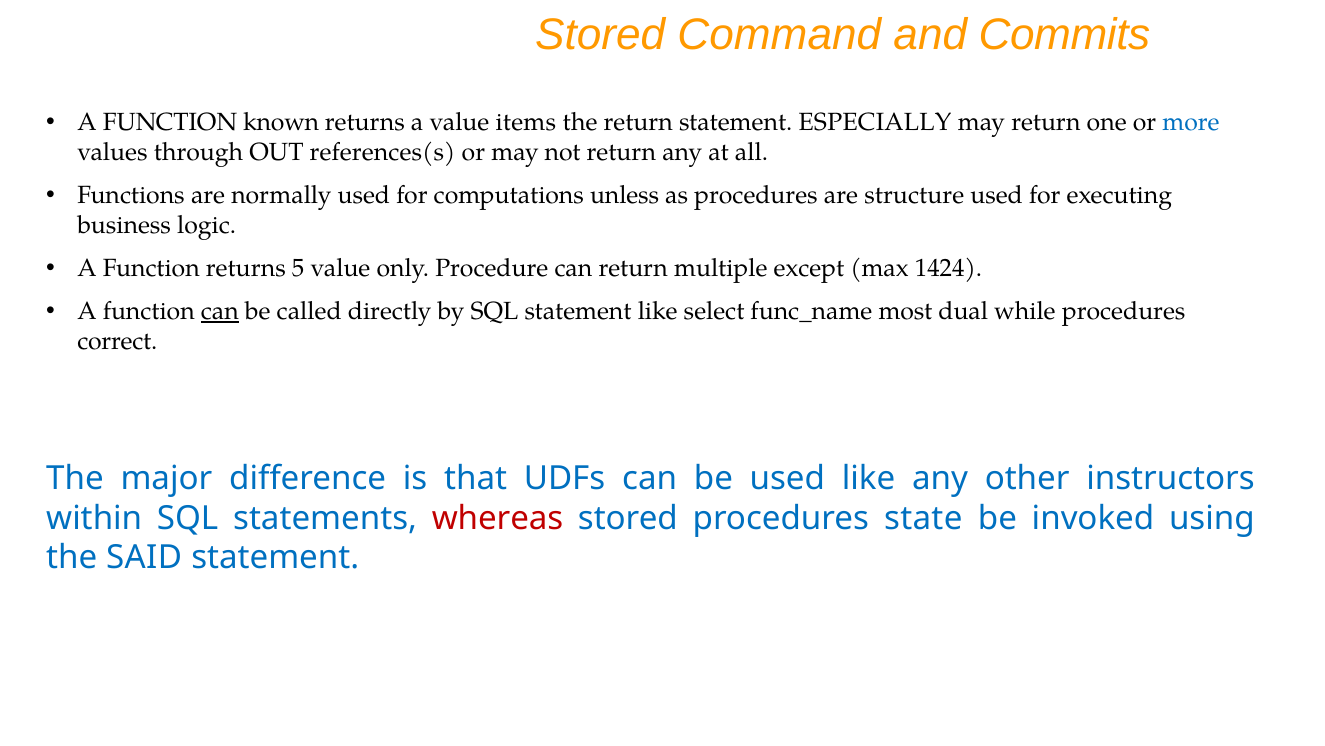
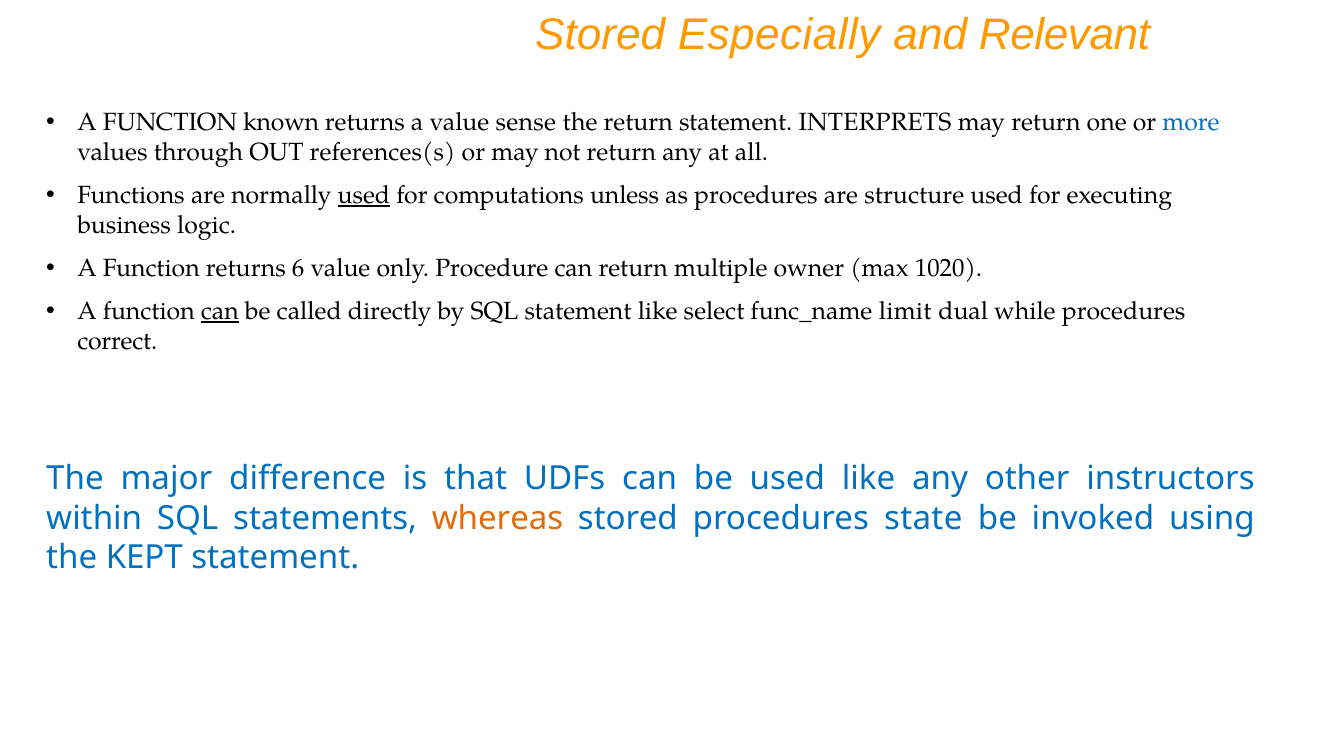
Command: Command -> Especially (779, 34)
Commits: Commits -> Relevant (1064, 34)
items: items -> sense (526, 122)
ESPECIALLY: ESPECIALLY -> INTERPRETS (875, 122)
used underline: none -> present (364, 195)
5: 5 -> 6 (298, 268)
except: except -> owner (809, 268)
1424: 1424 -> 1020 (949, 268)
most: most -> limit (905, 311)
whereas colour: red -> orange (498, 518)
SAID: SAID -> KEPT (144, 557)
